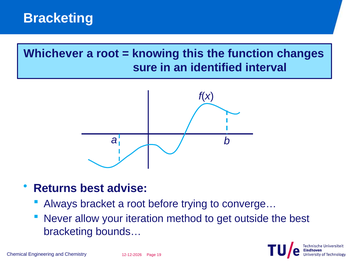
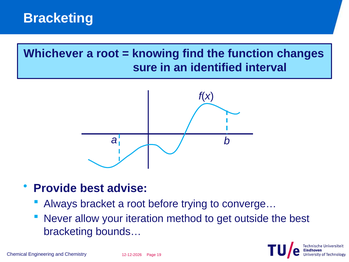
this: this -> find (193, 53)
Returns: Returns -> Provide (55, 188)
